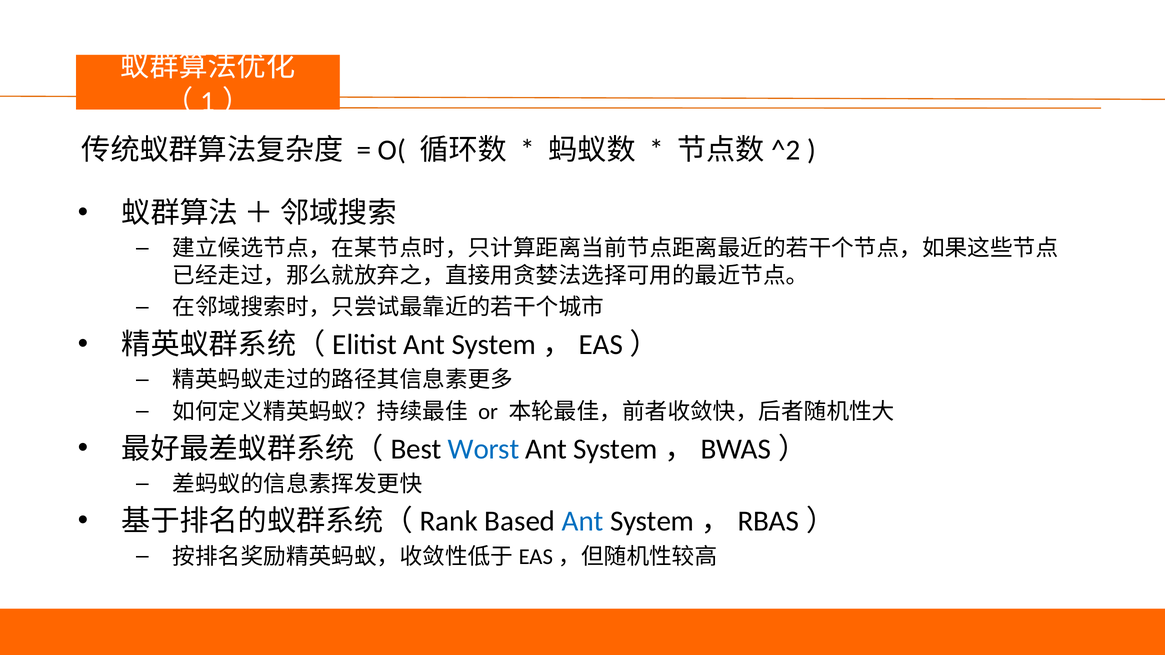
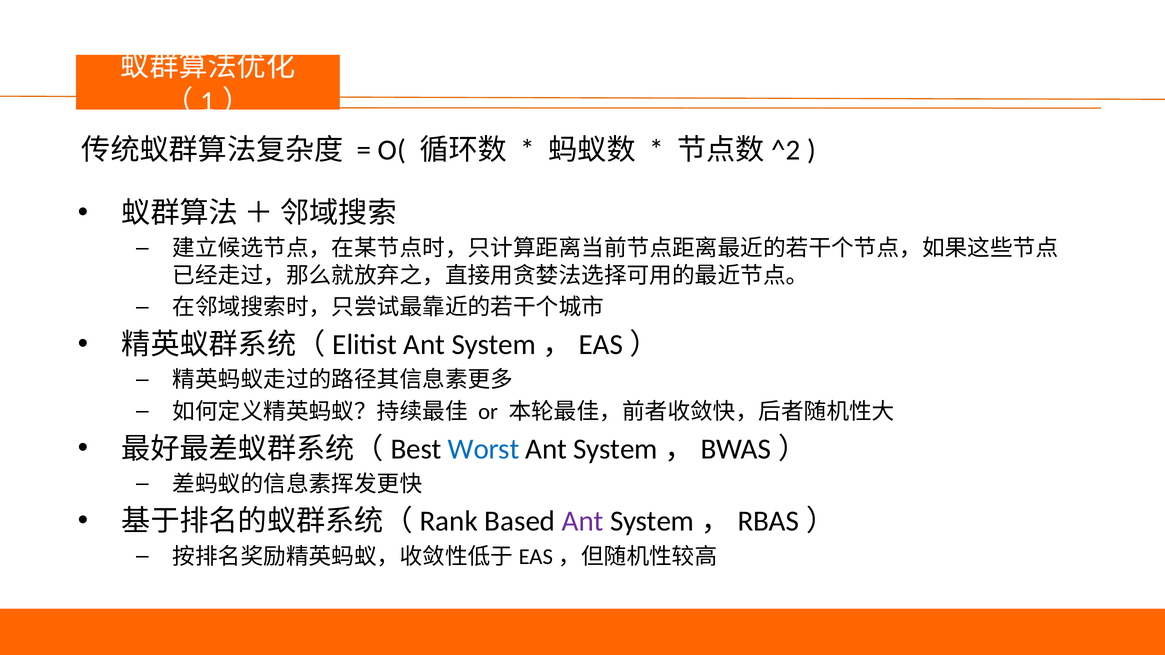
Ant colour: blue -> purple (583, 522)
